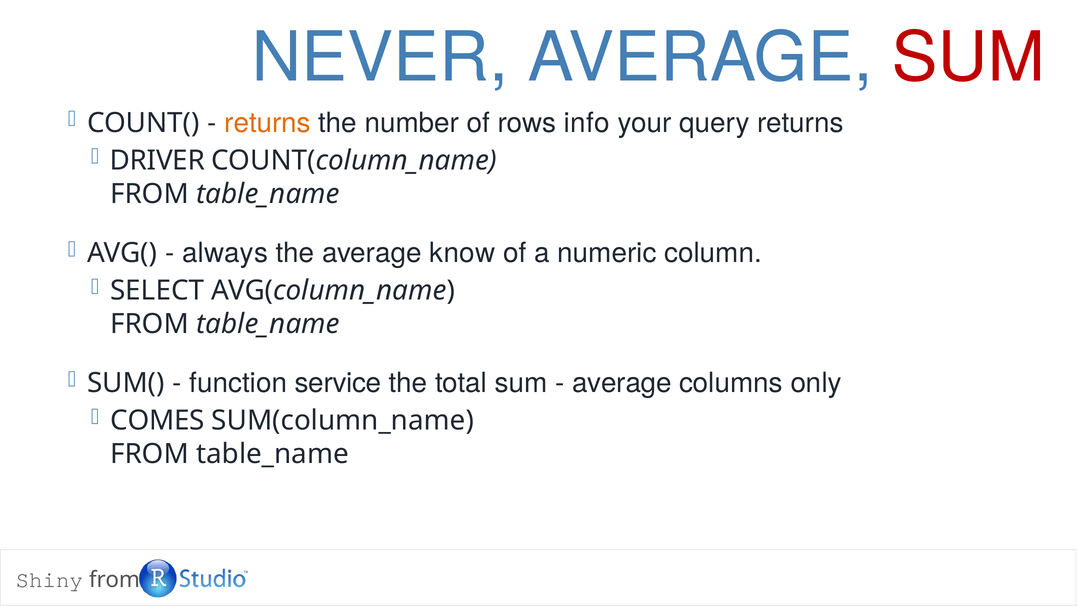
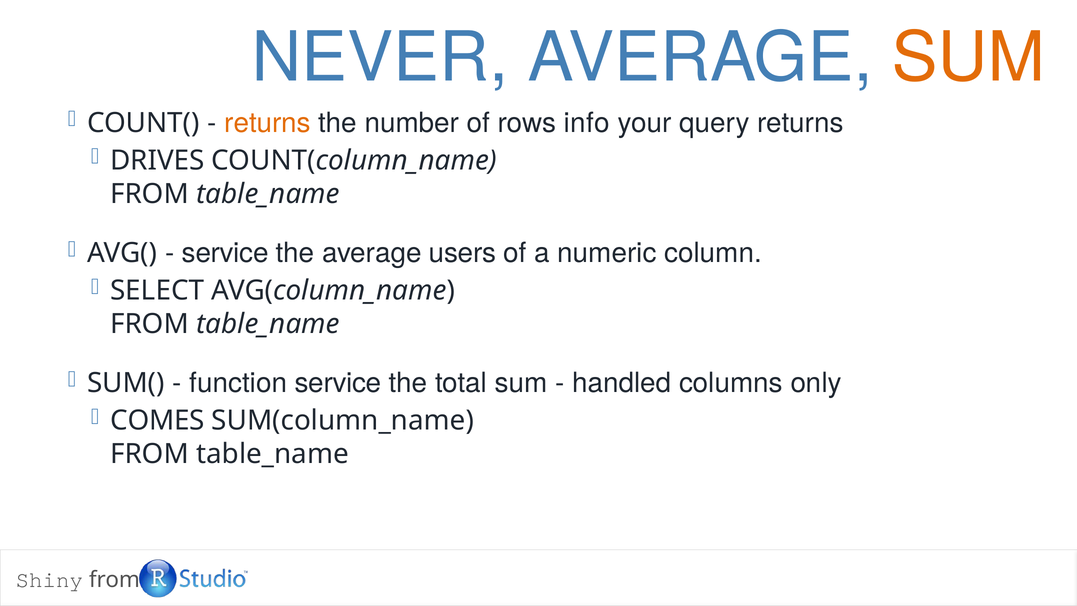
SUM colour: red -> orange (969, 58)
DRIVER: DRIVER -> DRIVES (157, 160)
always: always -> service (225, 253)
know: know -> users (463, 253)
average: average -> handled (622, 383)
